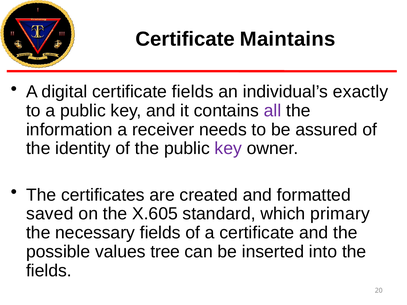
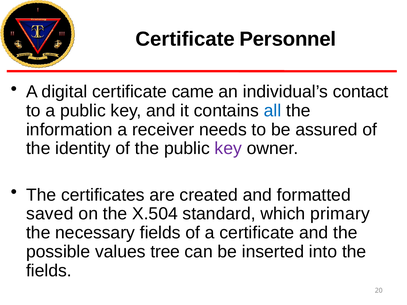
Maintains: Maintains -> Personnel (288, 39)
certificate fields: fields -> came (193, 92)
exactly: exactly -> contact (361, 92)
all colour: purple -> blue (273, 111)
X.605: X.605 -> X.504 (155, 214)
